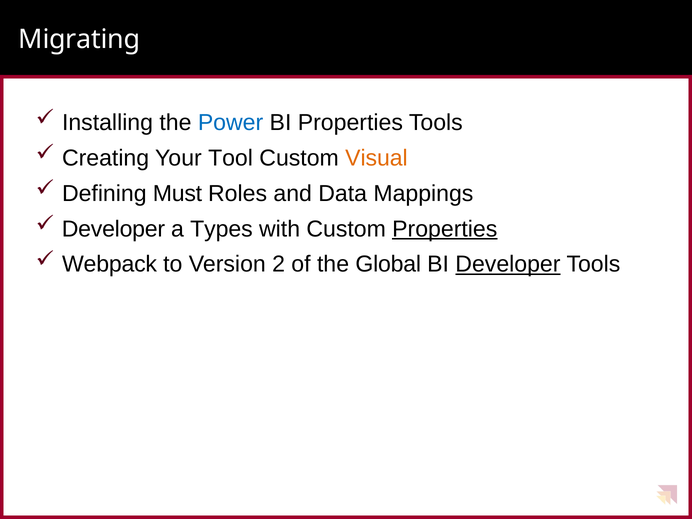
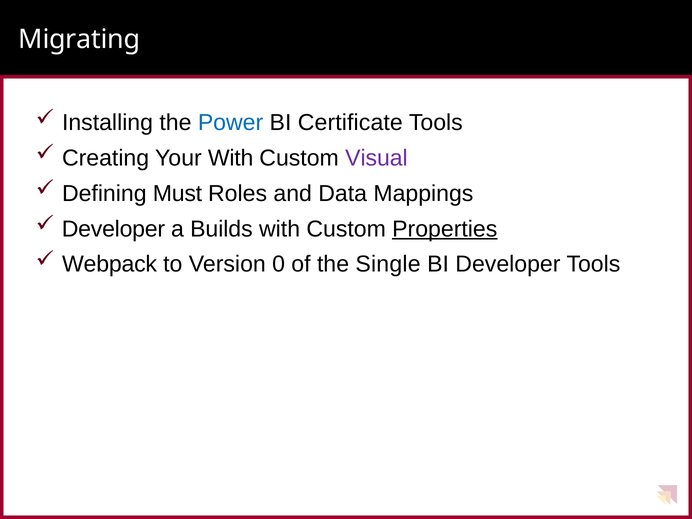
BI Properties: Properties -> Certificate (350, 123)
Your Tool: Tool -> With (231, 158)
Visual colour: orange -> purple (376, 158)
Types: Types -> Builds (221, 229)
2: 2 -> 0 (279, 264)
Global: Global -> Single (388, 264)
Developer underline: present -> none (508, 264)
